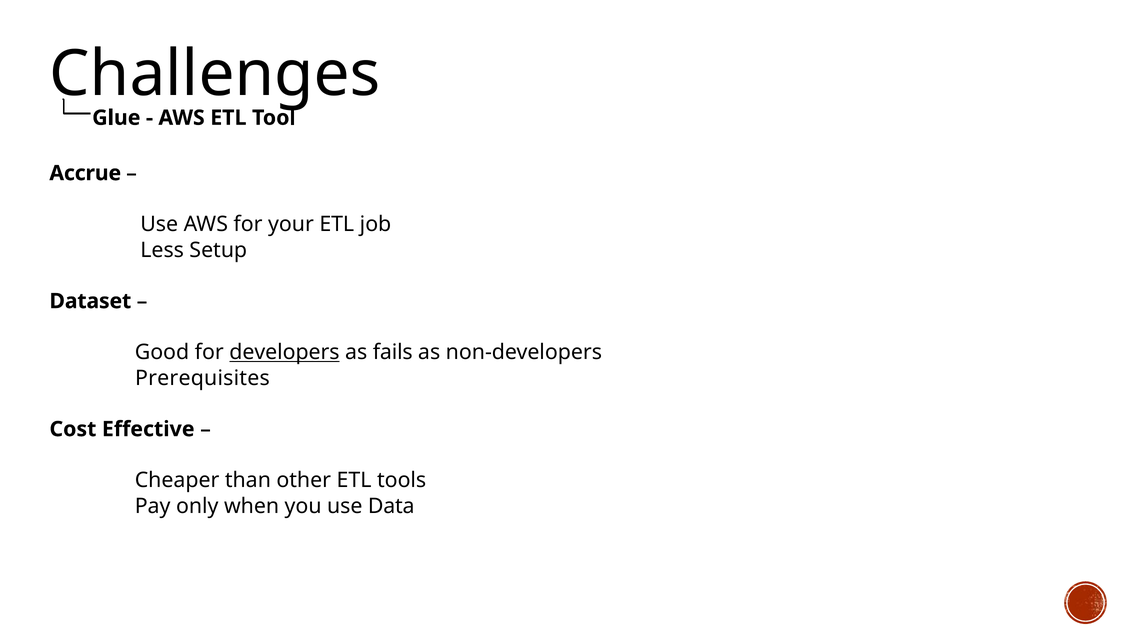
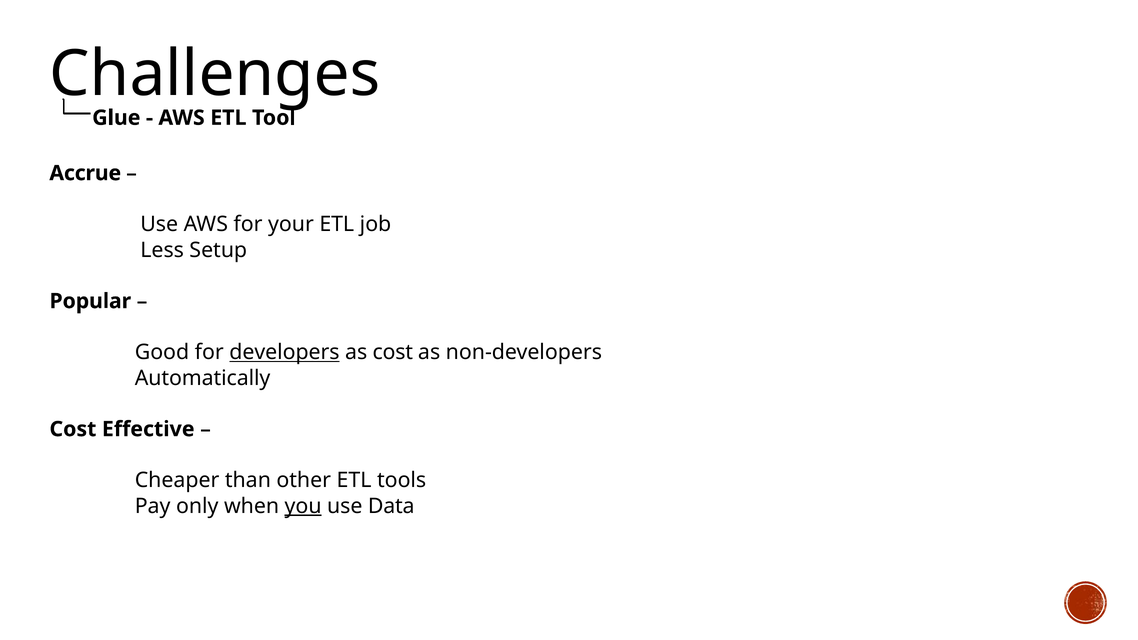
Dataset: Dataset -> Popular (90, 301)
as fails: fails -> cost (393, 352)
Prerequisites: Prerequisites -> Automatically (203, 378)
you underline: none -> present (303, 506)
